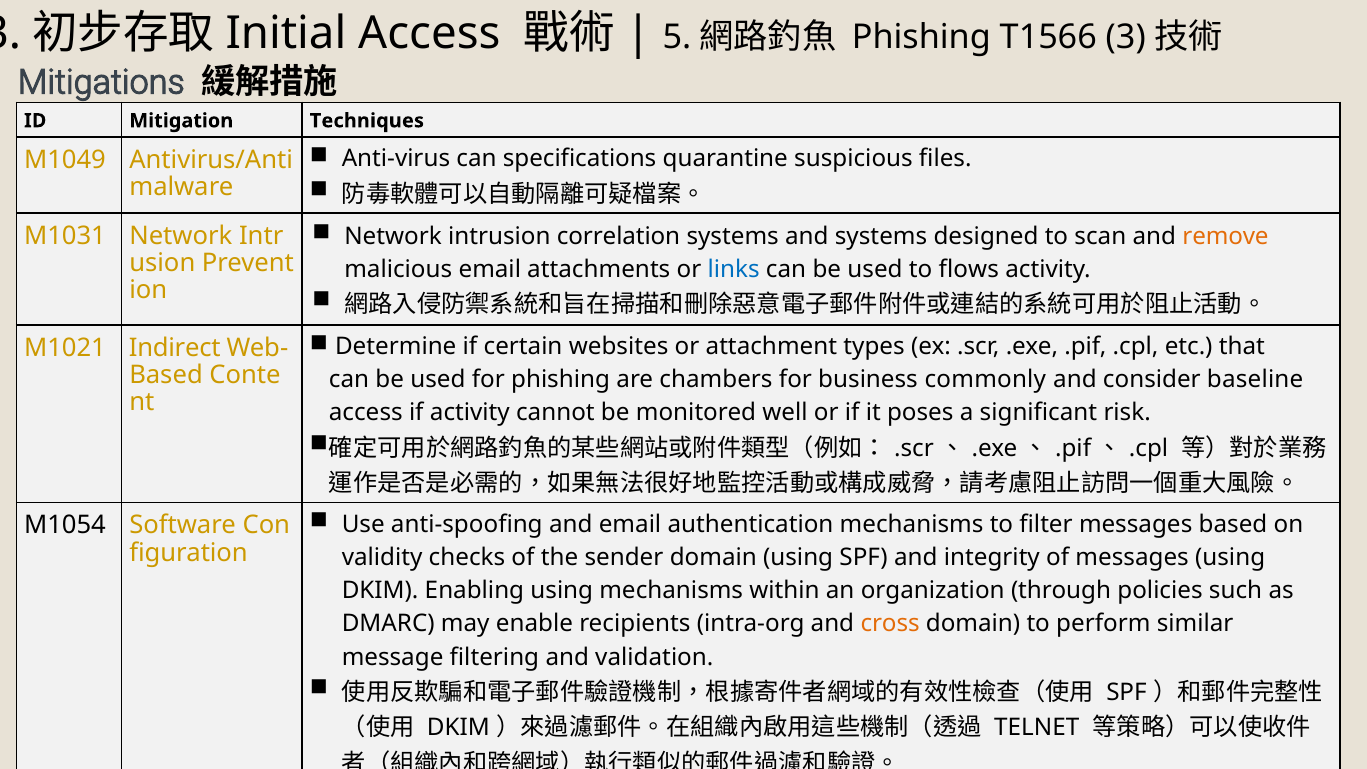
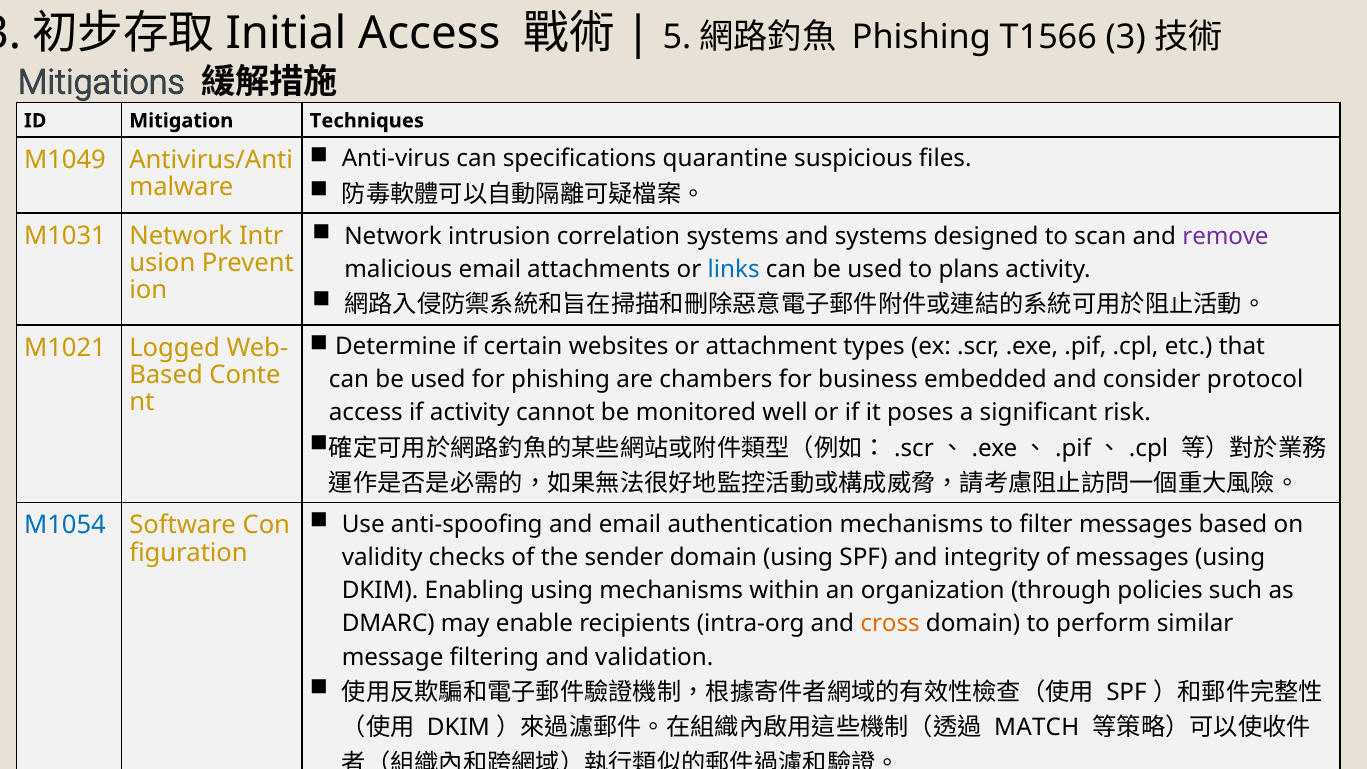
remove colour: orange -> purple (1226, 236)
flows: flows -> plans (969, 269)
Indirect: Indirect -> Logged (175, 348)
commonly: commonly -> embedded (986, 380)
baseline: baseline -> protocol (1255, 380)
M1054 colour: black -> blue (65, 525)
TELNET: TELNET -> MATCH (1037, 728)
